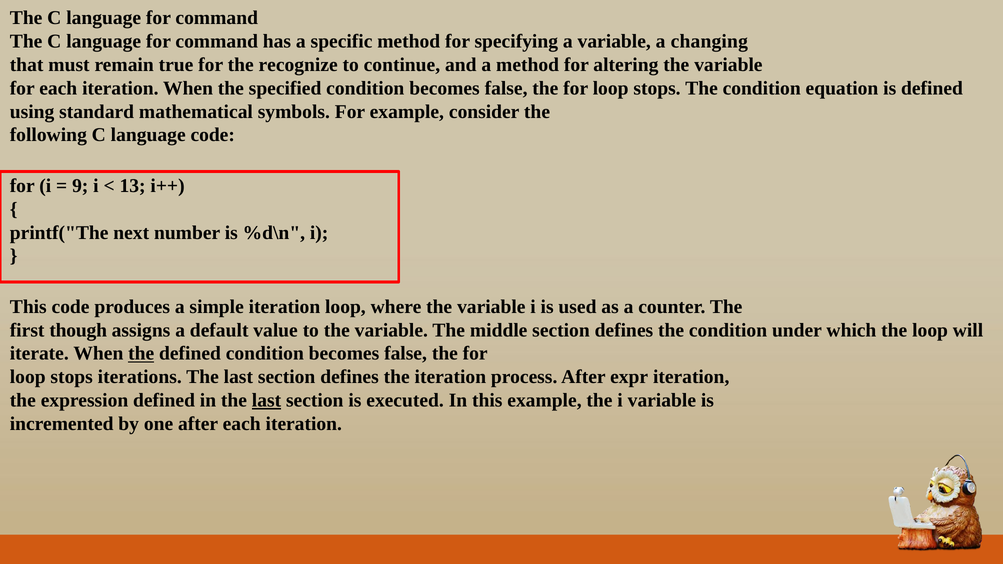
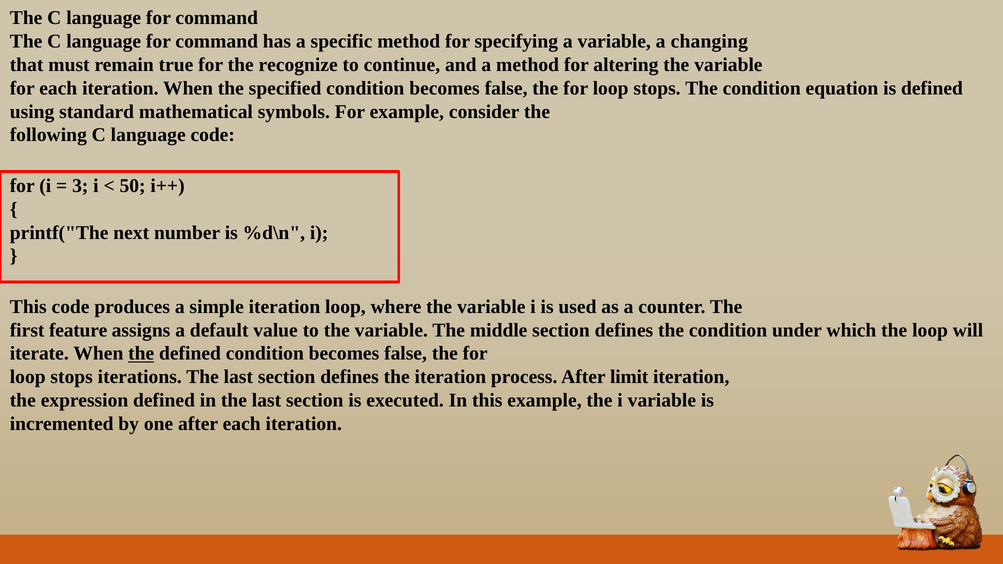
9: 9 -> 3 (80, 186)
13: 13 -> 50 (133, 186)
though: though -> feature (78, 330)
expr: expr -> limit (629, 377)
last underline: present -> none (267, 400)
